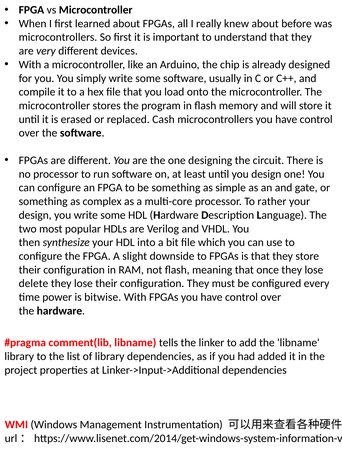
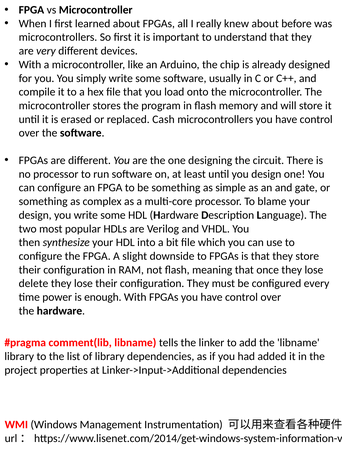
rather: rather -> blame (272, 201)
bitwise: bitwise -> enough (103, 297)
